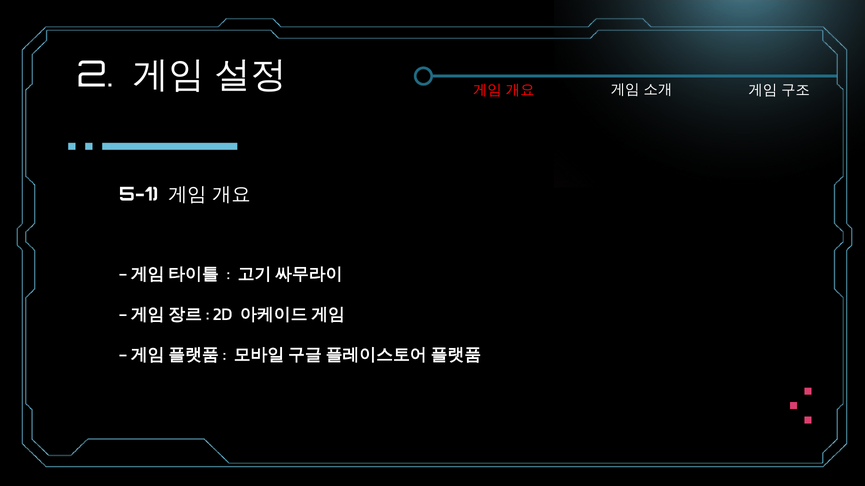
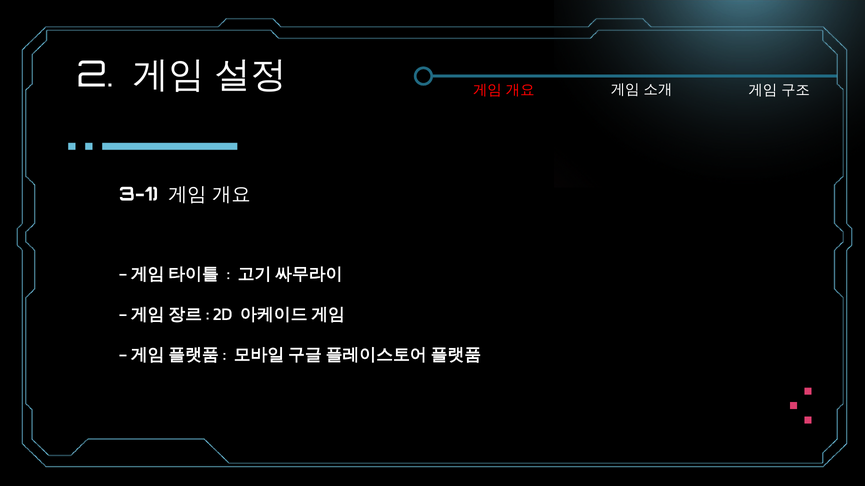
5-1: 5-1 -> 3-1 (138, 194)
